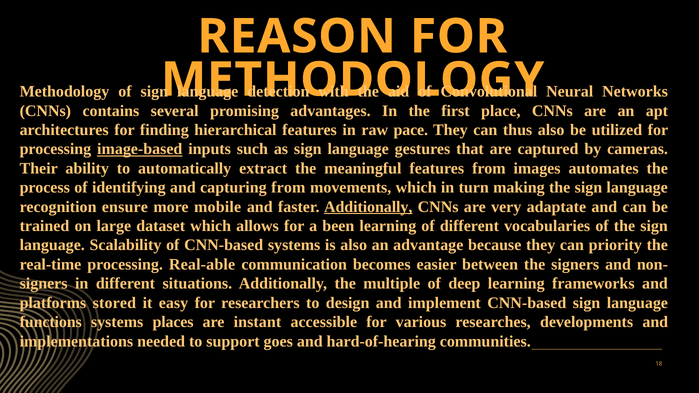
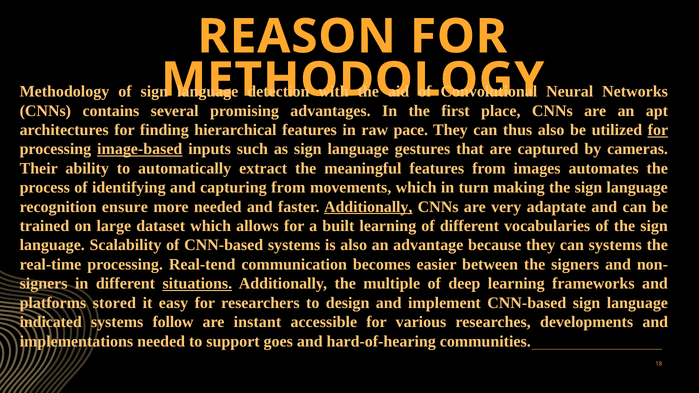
for underline: none -> present (658, 130)
more mobile: mobile -> needed (218, 207)
been: been -> built (338, 226)
can priority: priority -> systems (615, 245)
Real-able: Real-able -> Real-tend (202, 265)
situations underline: none -> present (197, 284)
functions: functions -> indicated (51, 322)
places: places -> follow (173, 322)
